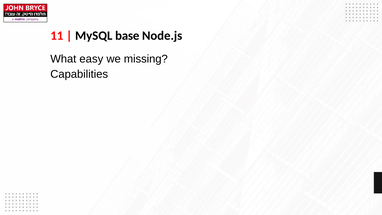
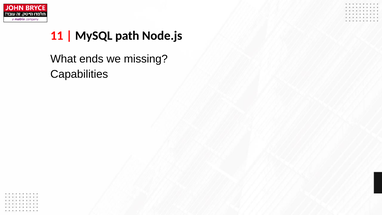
base: base -> path (127, 36)
easy: easy -> ends (91, 59)
